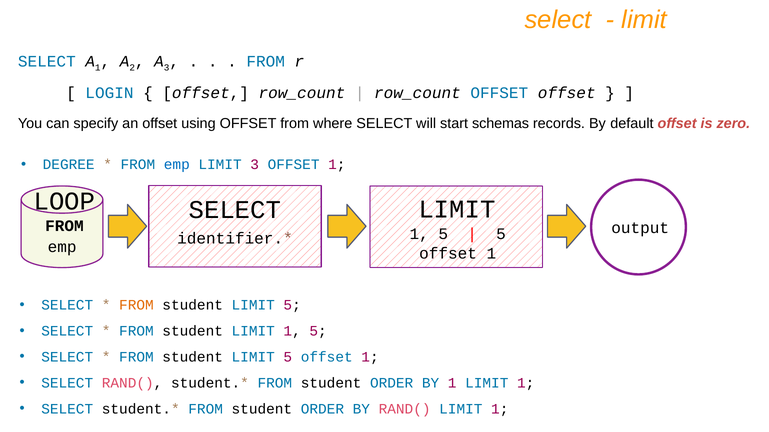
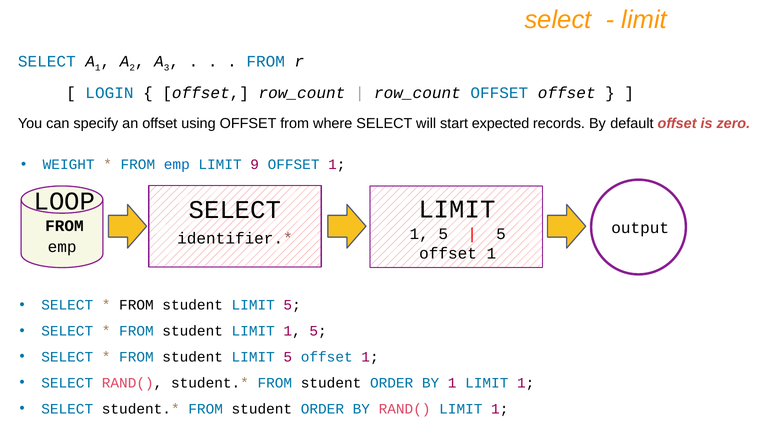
schemas: schemas -> expected (501, 124)
DEGREE: DEGREE -> WEIGHT (69, 165)
LIMIT 3: 3 -> 9 (255, 165)
FROM colour: orange -> black (136, 306)
